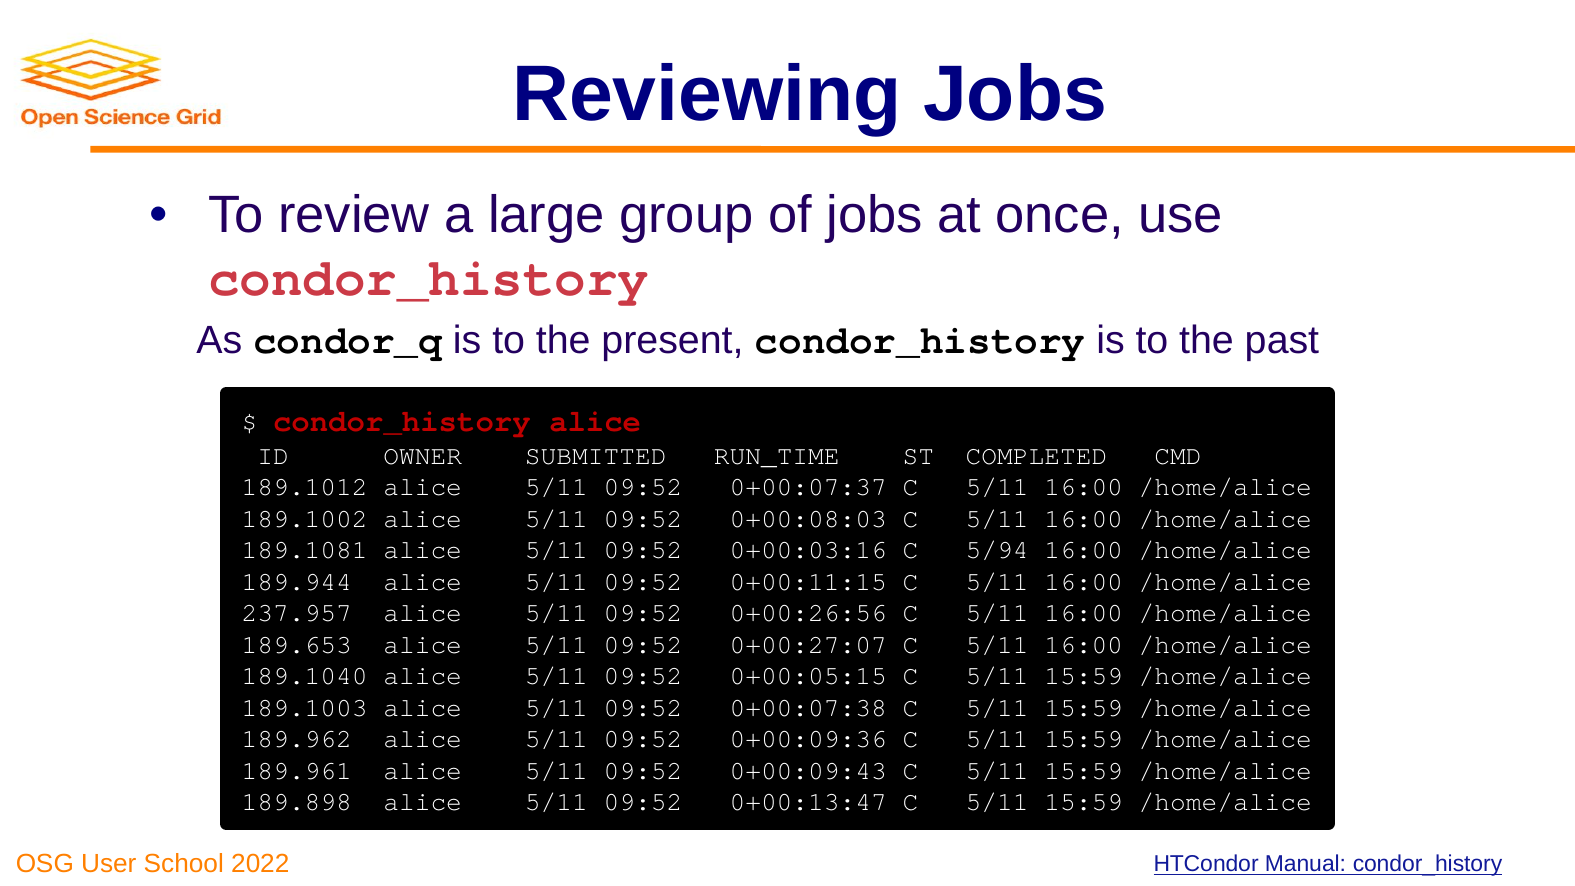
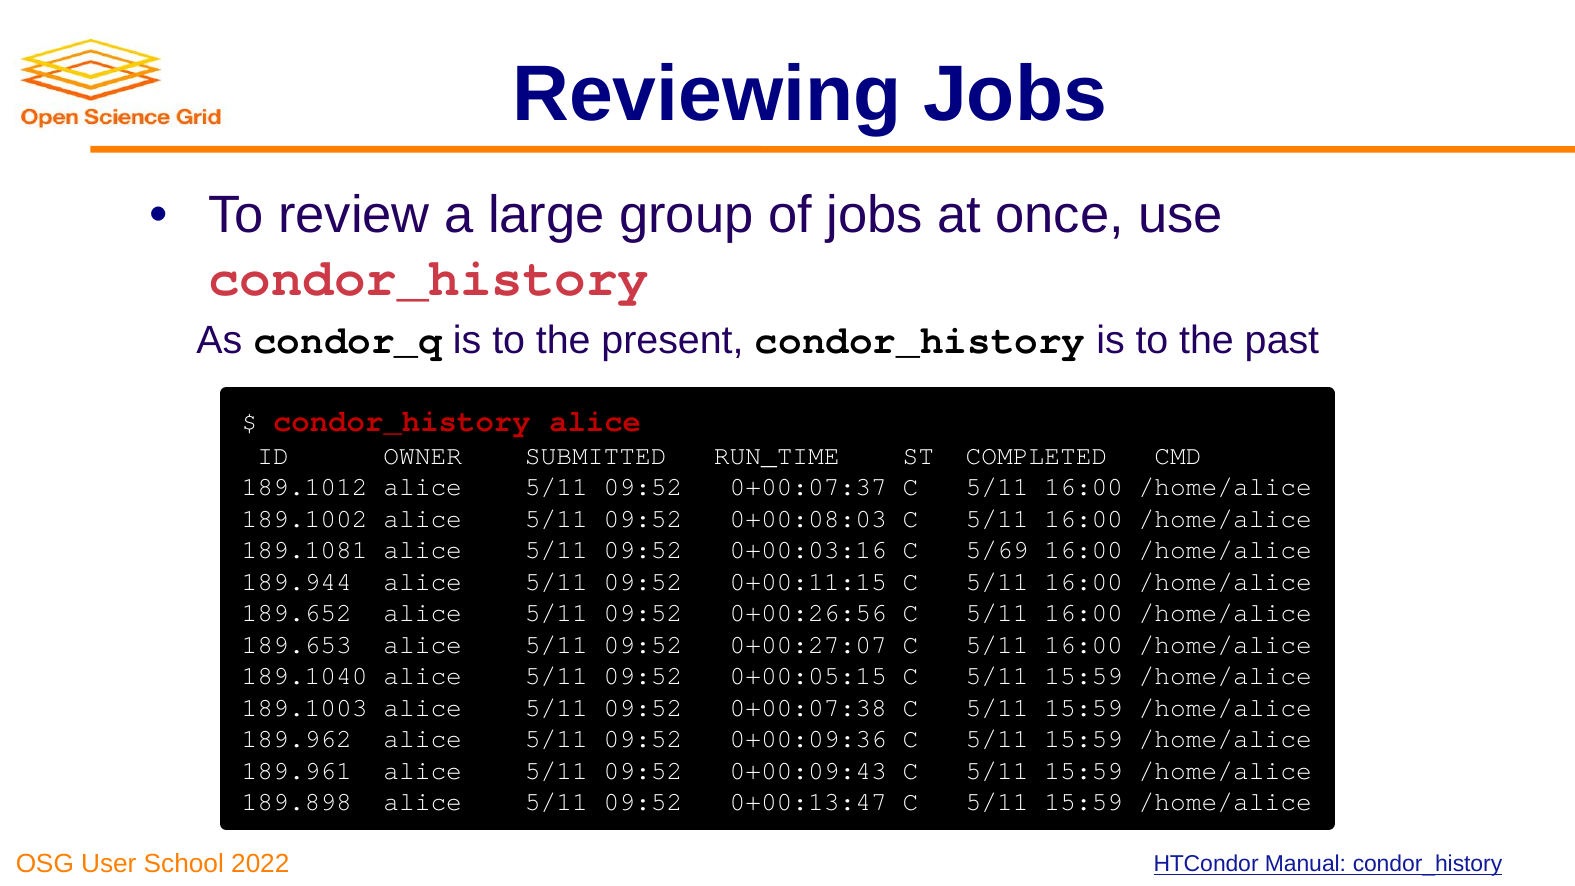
5/94: 5/94 -> 5/69 (997, 550)
237.957: 237.957 -> 189.652 (297, 613)
